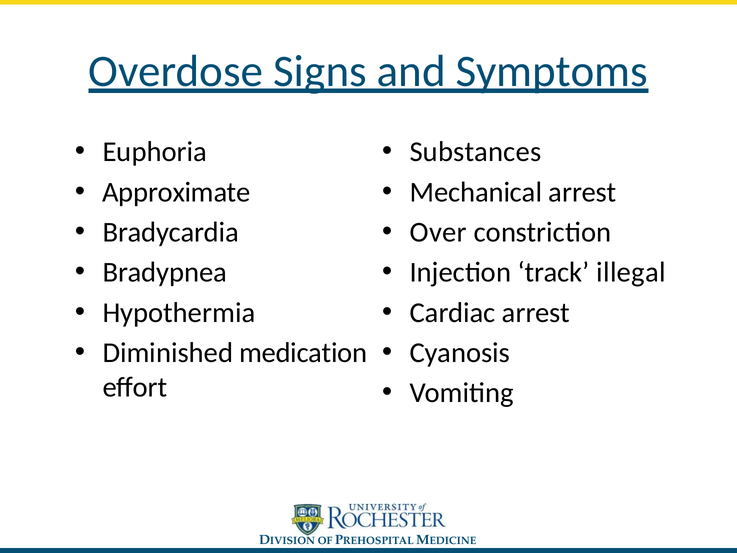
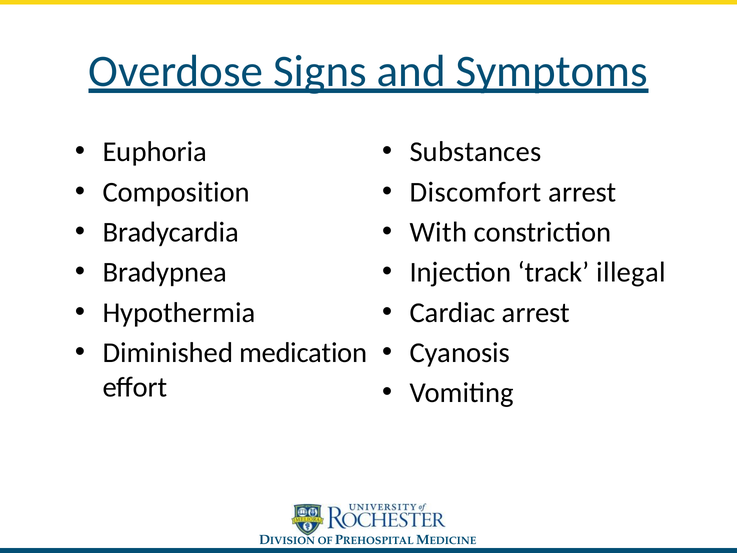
Approximate: Approximate -> Composition (176, 192)
Mechanical: Mechanical -> Discomfort (476, 192)
Over: Over -> With (438, 232)
